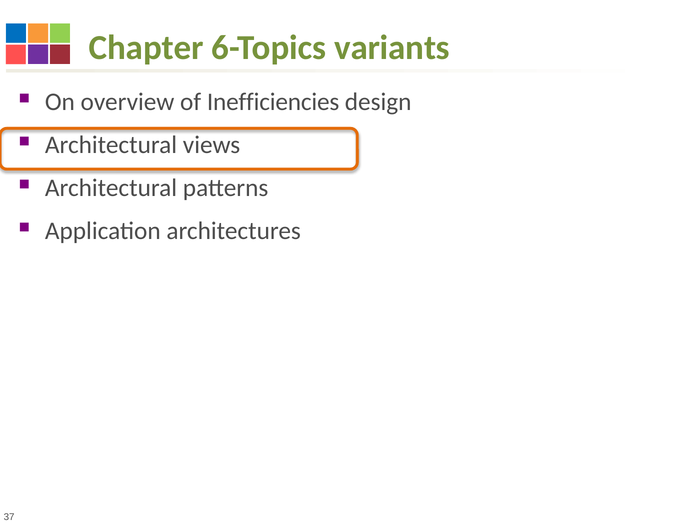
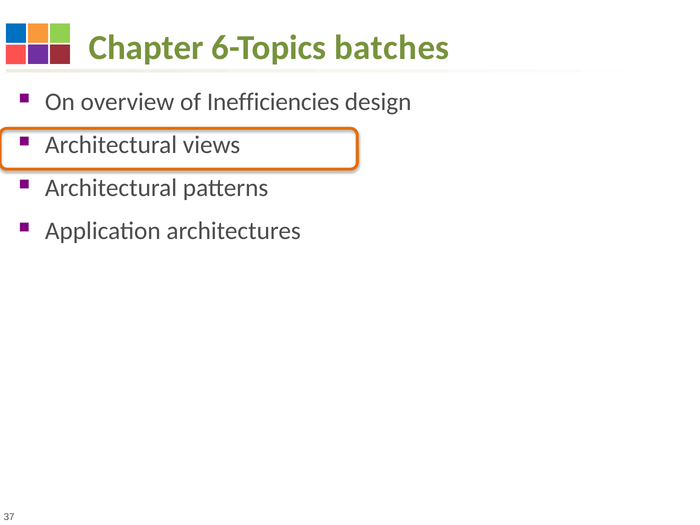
variants: variants -> batches (392, 48)
